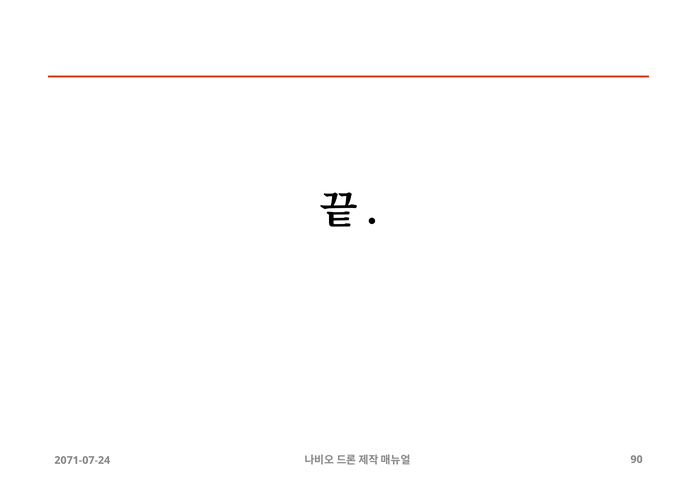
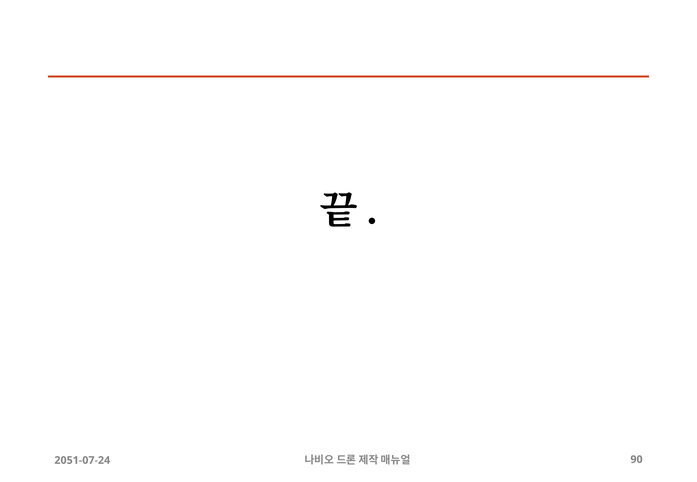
2071-07-24: 2071-07-24 -> 2051-07-24 (82, 461)
